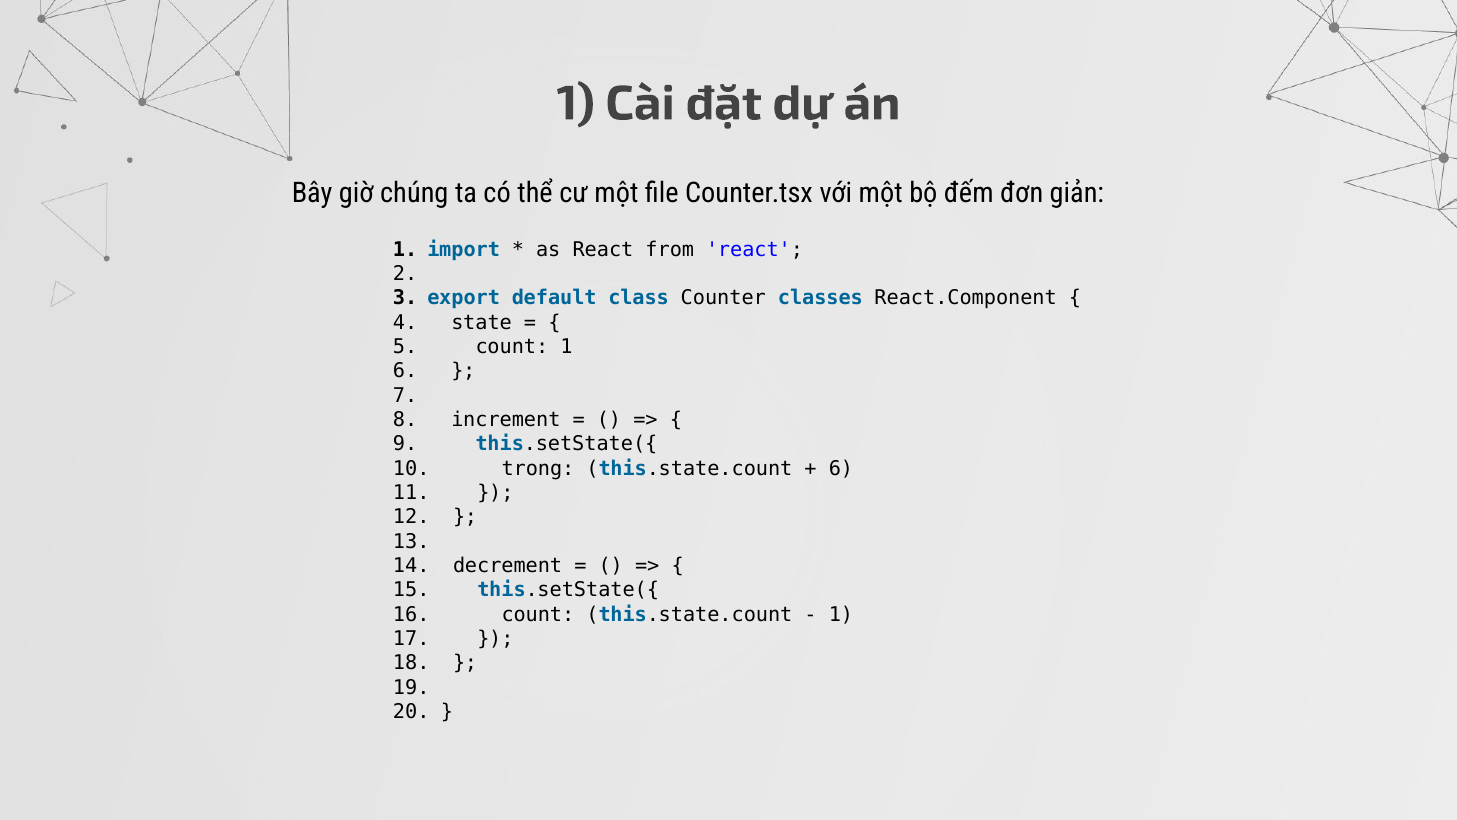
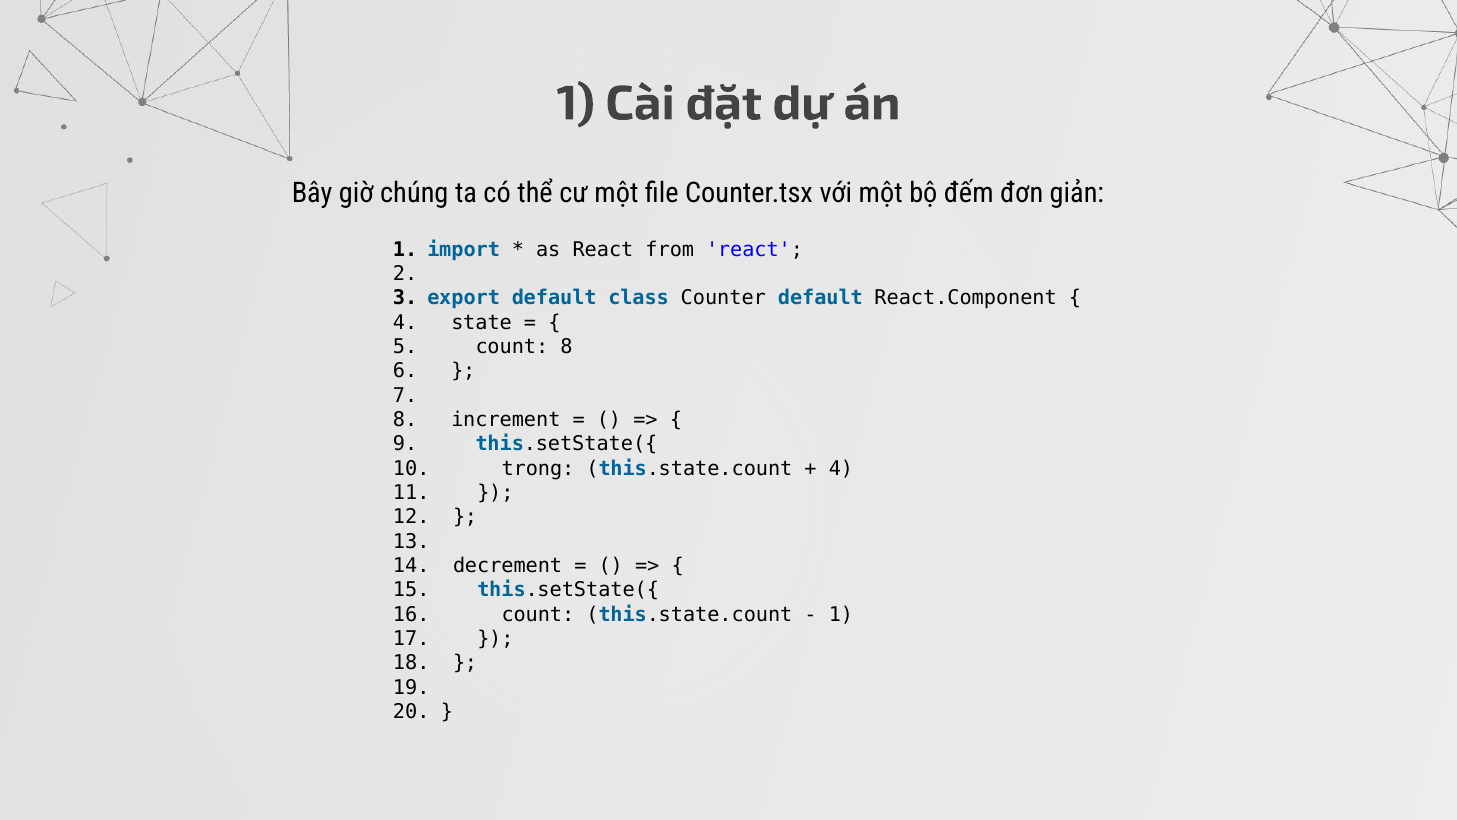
Counter classes: classes -> default (820, 298)
count 1: 1 -> 8 (566, 347)
6: 6 -> 4 (841, 468)
